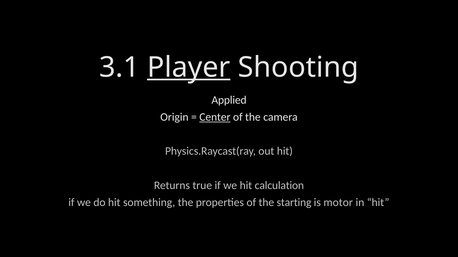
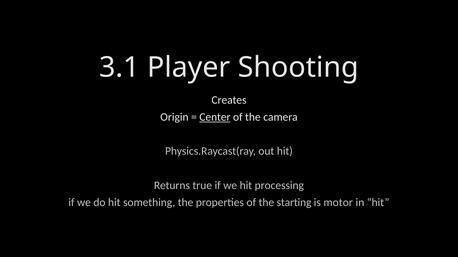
Player underline: present -> none (189, 67)
Applied: Applied -> Creates (229, 100)
calculation: calculation -> processing (279, 186)
